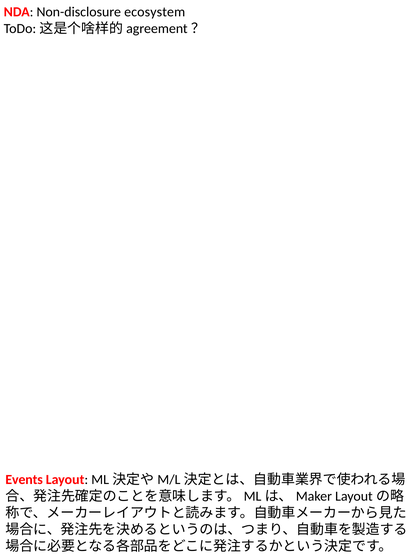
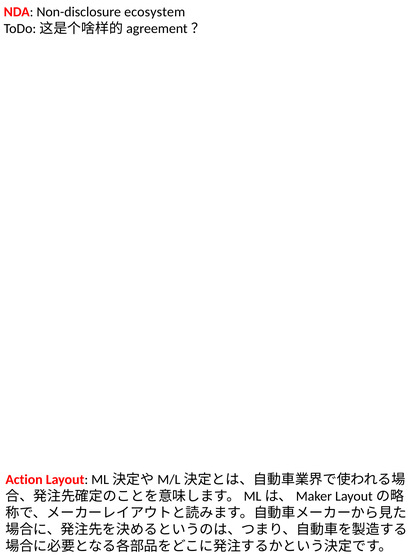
Events: Events -> Action (24, 480)
